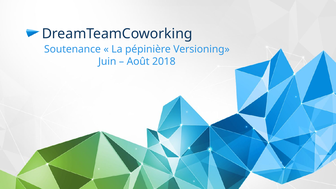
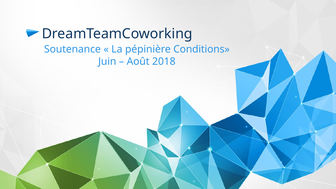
Versioning: Versioning -> Conditions (202, 49)
